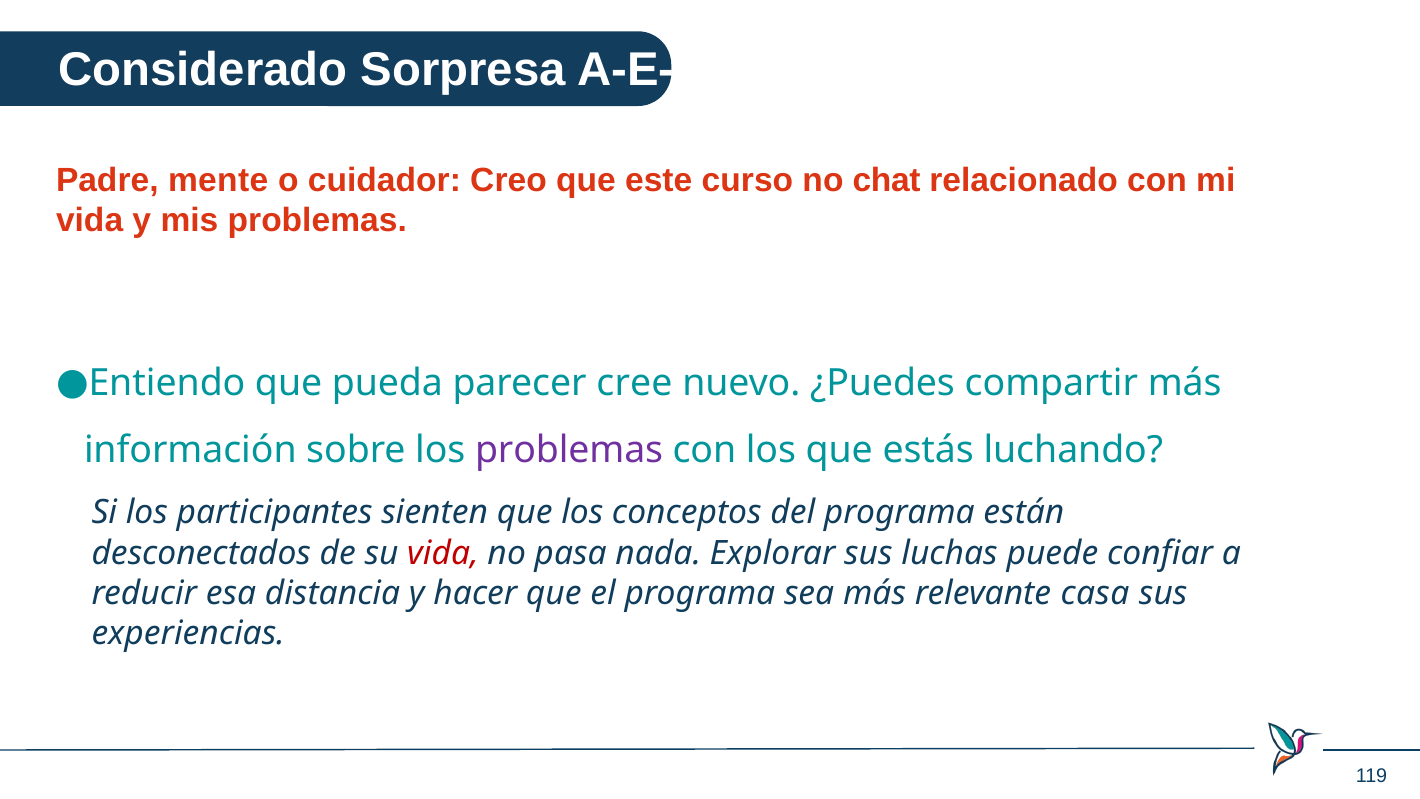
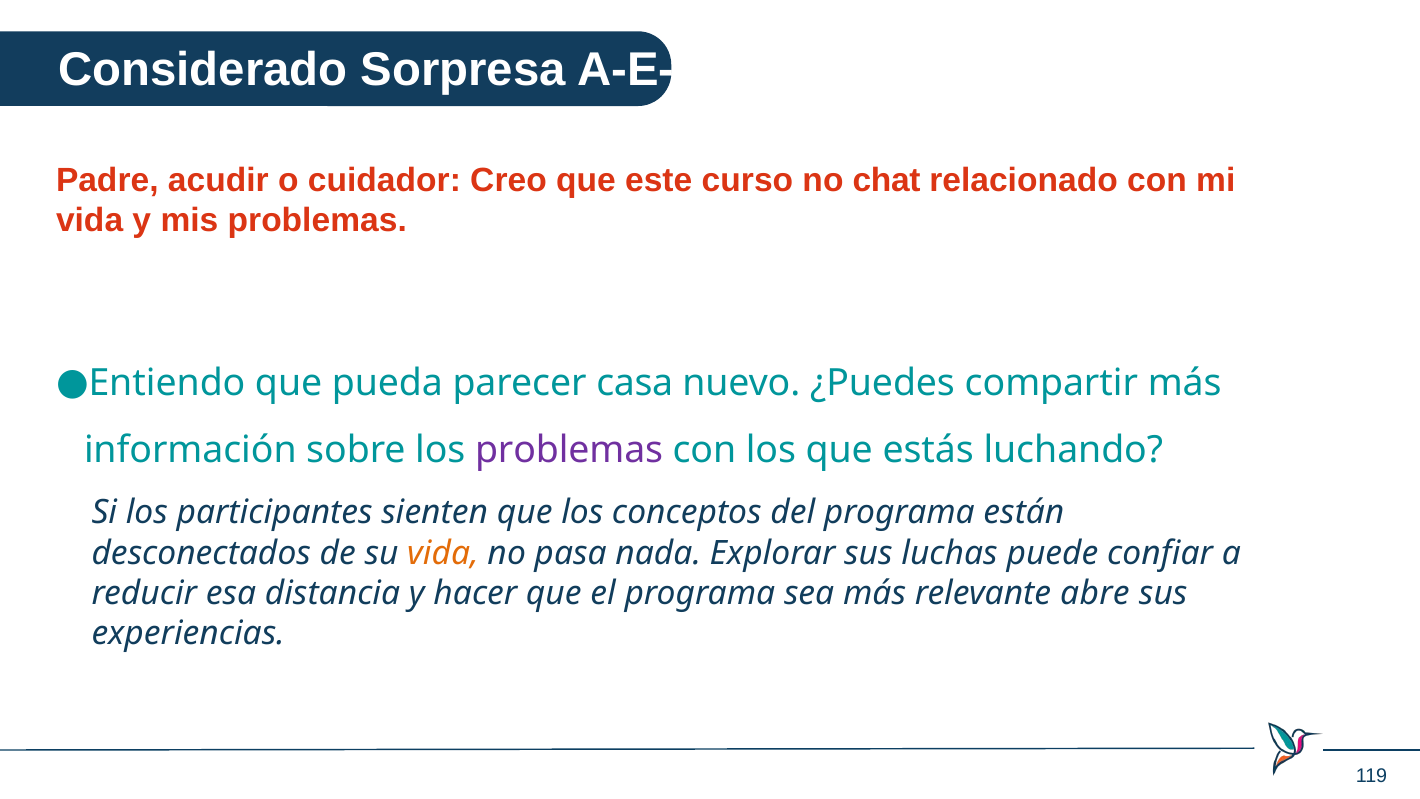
mente: mente -> acudir (218, 180)
cree: cree -> casa (635, 383)
vida colour: red -> orange (443, 553)
casa: casa -> abre (1095, 593)
